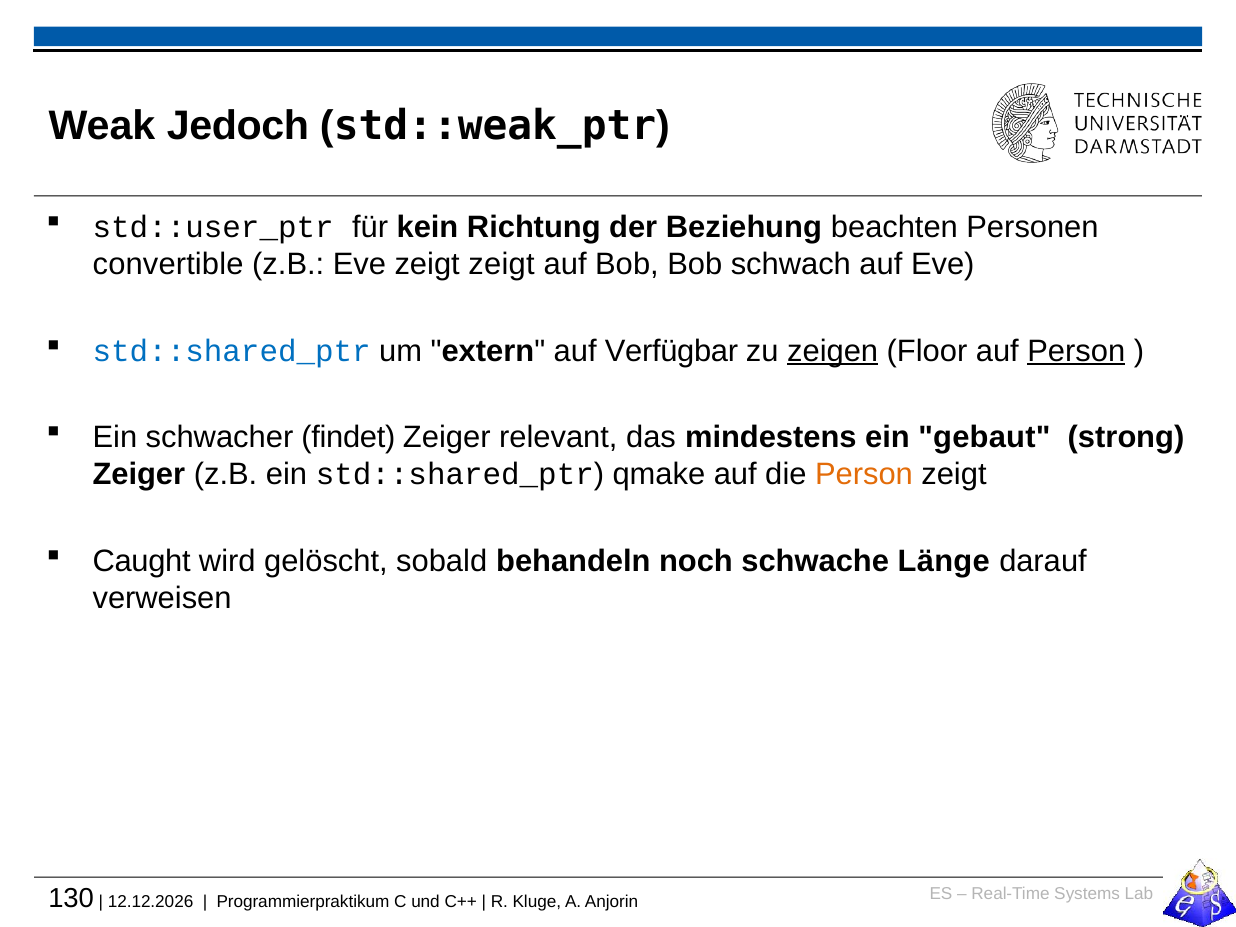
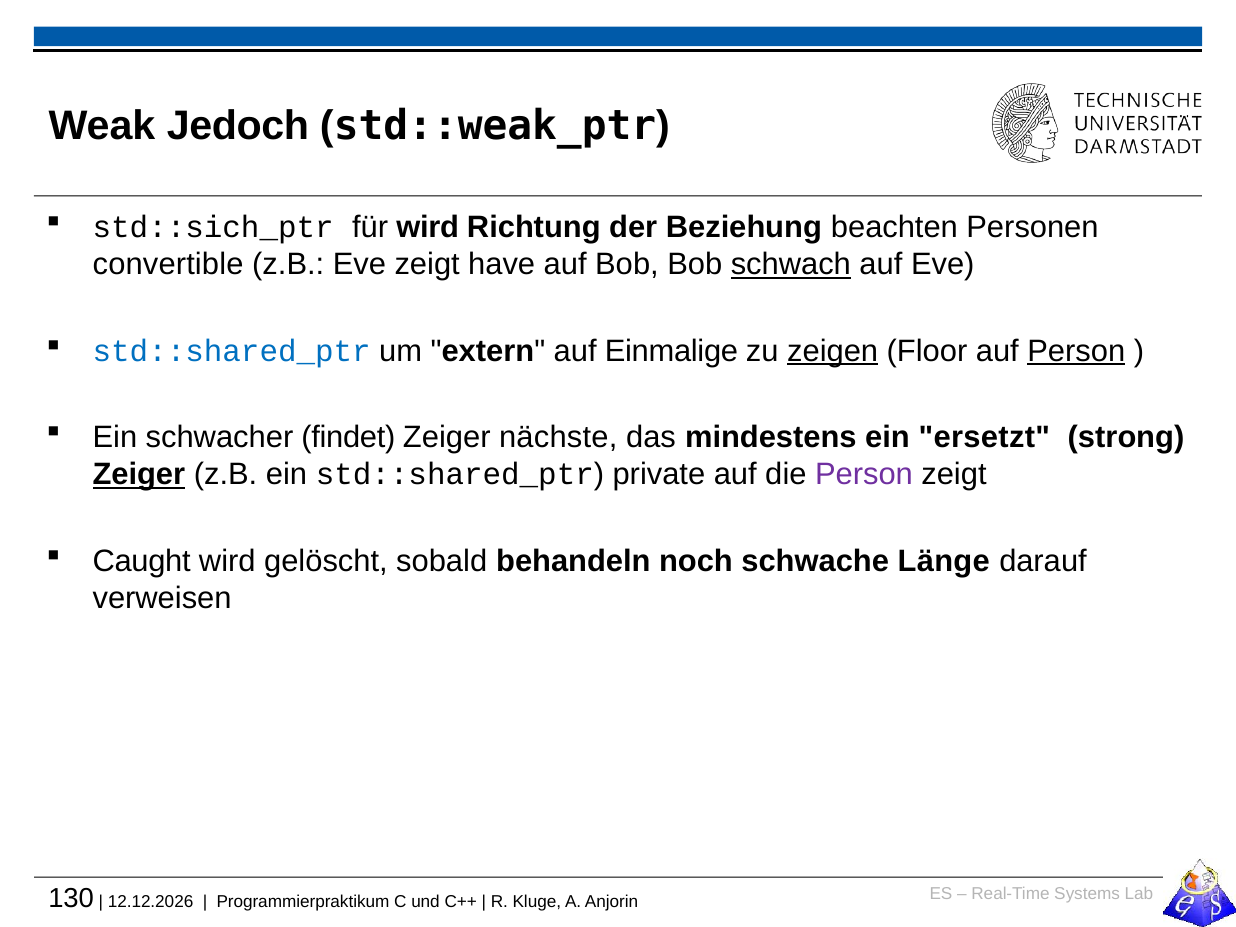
std::user_ptr: std::user_ptr -> std::sich_ptr (213, 228)
für kein: kein -> wird (428, 228)
zeigt zeigt: zeigt -> have (502, 265)
schwach underline: none -> present (791, 265)
Verfügbar: Verfügbar -> Einmalige (671, 351)
relevant: relevant -> nächste (558, 438)
gebaut: gebaut -> ersetzt (984, 438)
Zeiger underline: none -> present (139, 475)
qmake: qmake -> private (659, 475)
Person colour: orange -> purple (864, 475)
